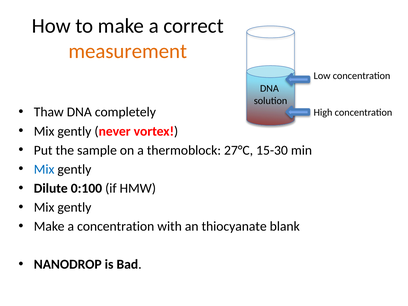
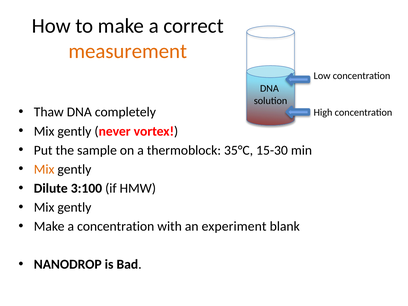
27°C: 27°C -> 35°C (239, 150)
Mix colour: blue -> orange (44, 169)
0:100: 0:100 -> 3:100 (86, 188)
thiocyanate: thiocyanate -> experiment (234, 226)
